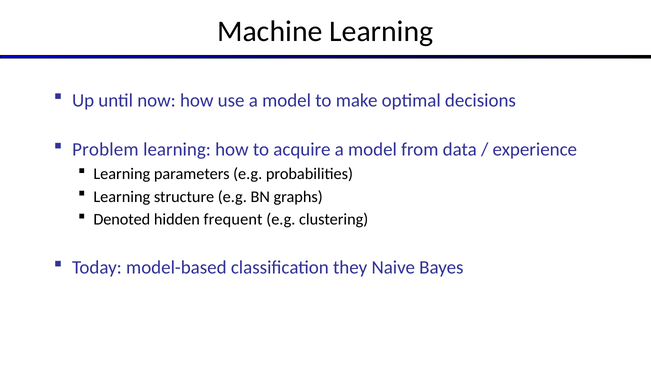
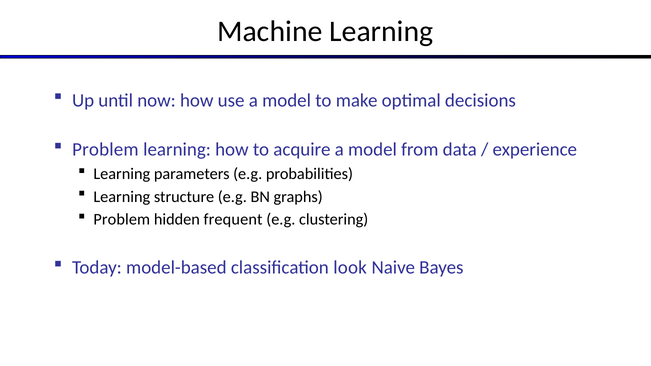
Denoted: Denoted -> Problem (122, 220)
they: they -> look (350, 267)
